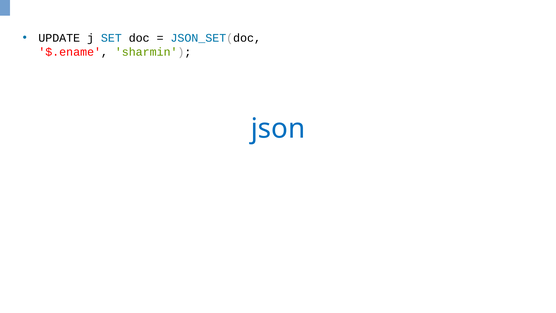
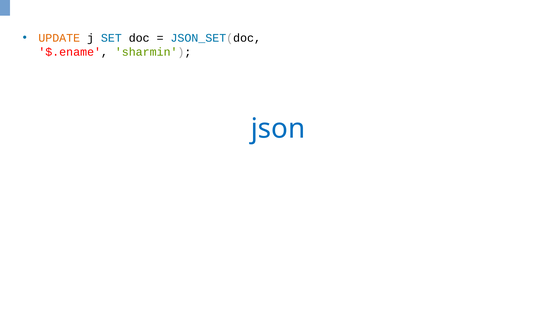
UPDATE colour: black -> orange (59, 38)
